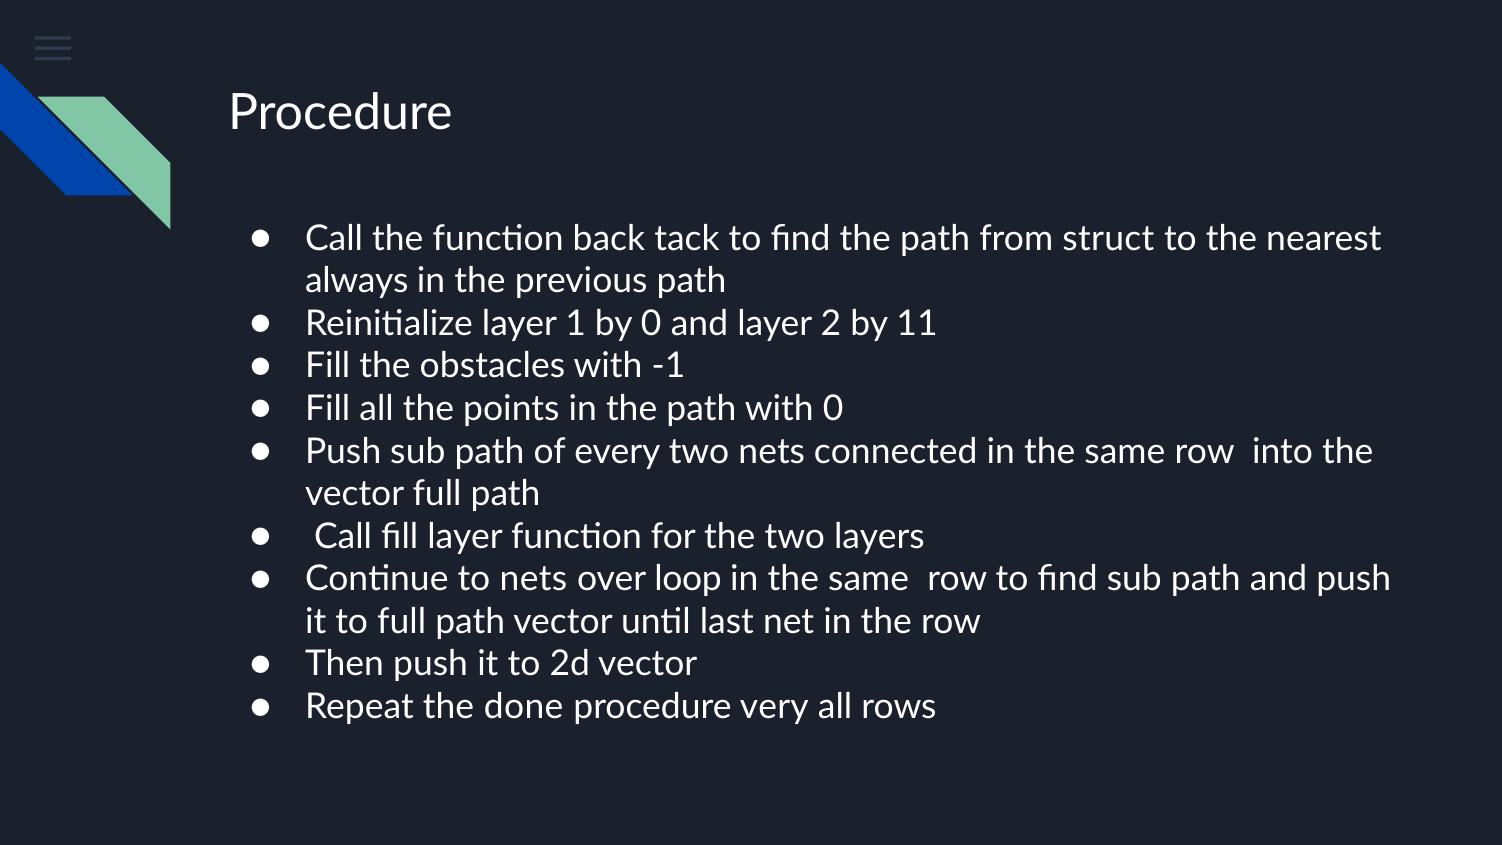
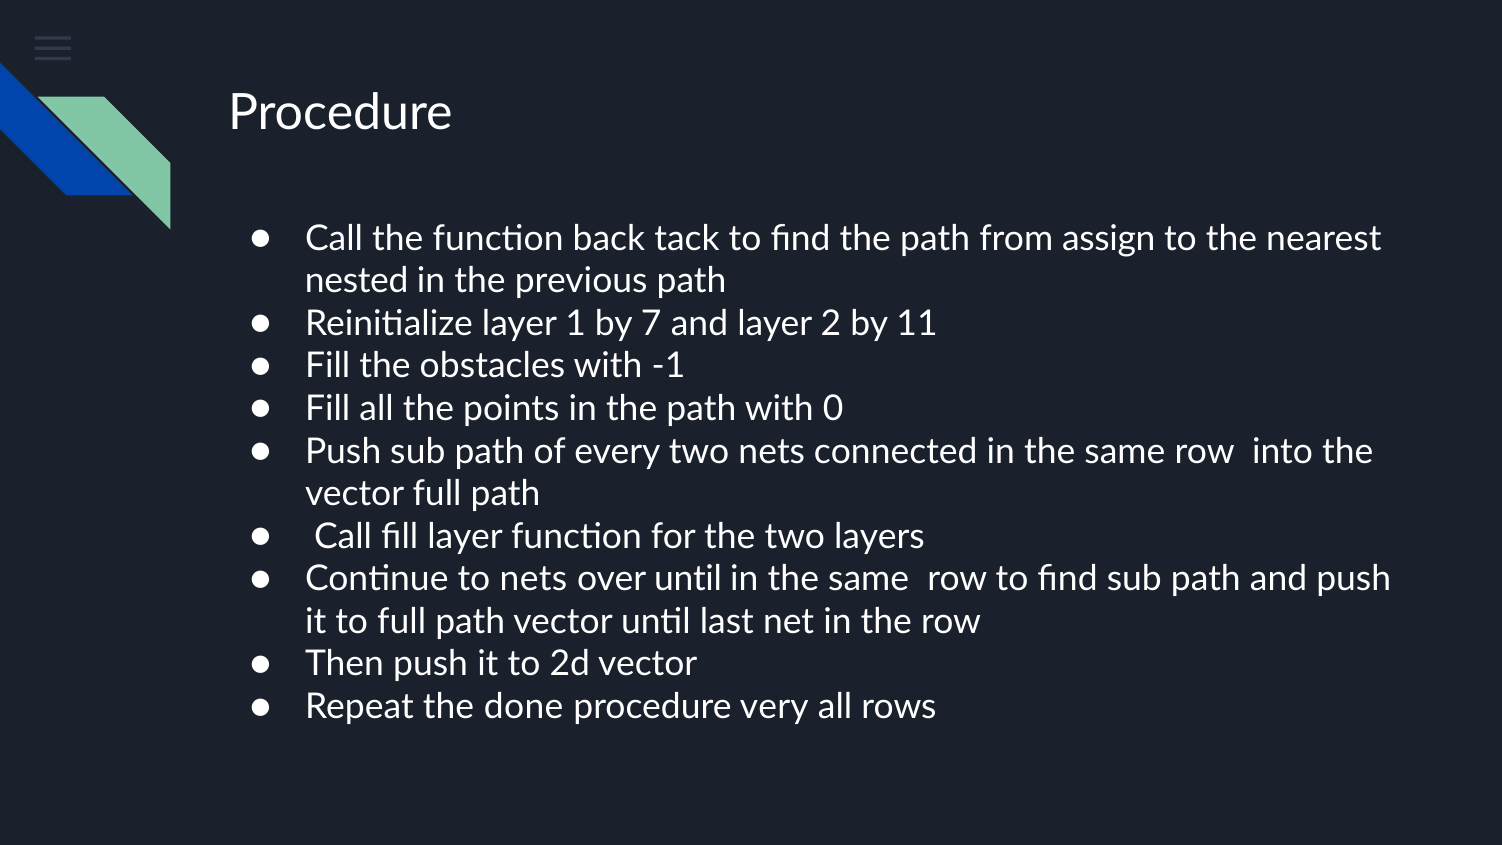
struct: struct -> assign (1109, 238)
always: always -> nested (357, 281)
by 0: 0 -> 7 (651, 324)
over loop: loop -> until (688, 579)
